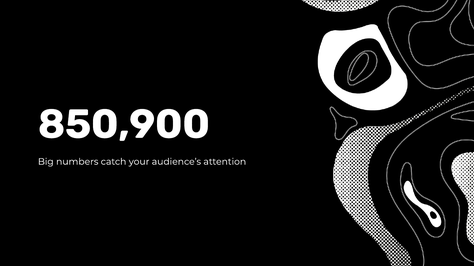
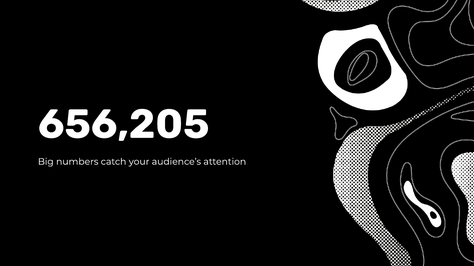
850,900: 850,900 -> 656,205 (124, 125)
